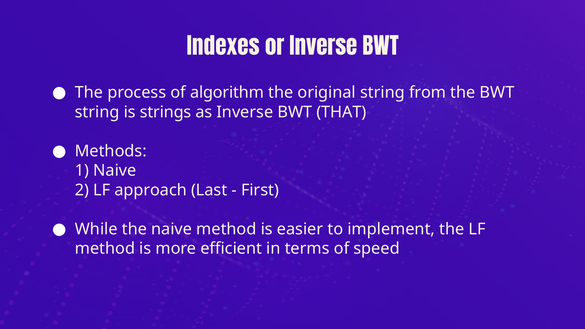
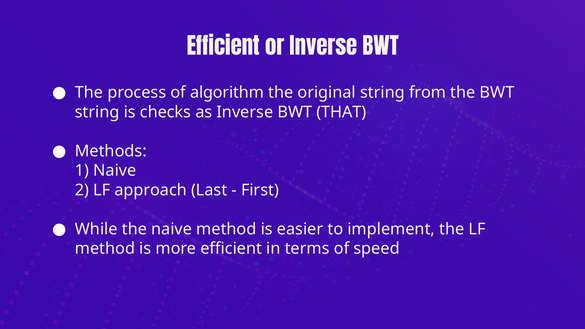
Indexes: Indexes -> Efficient (223, 47)
strings: strings -> checks (166, 112)
